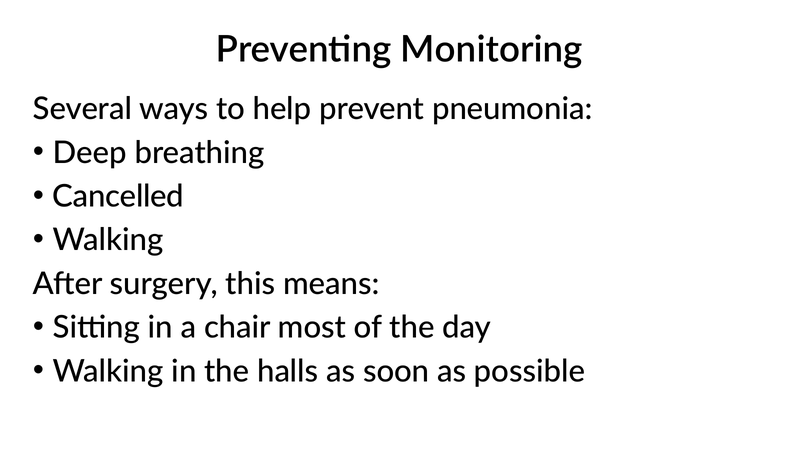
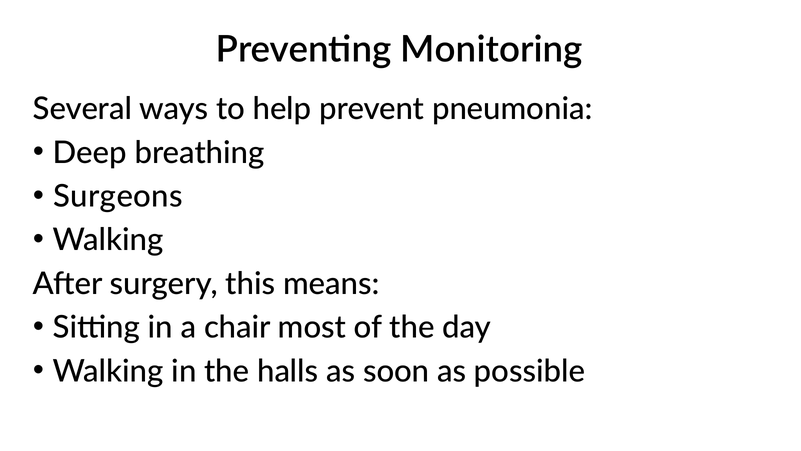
Cancelled: Cancelled -> Surgeons (118, 196)
